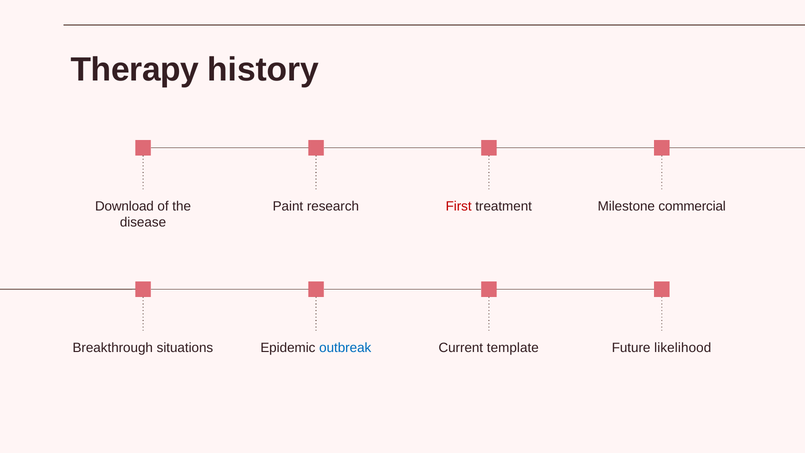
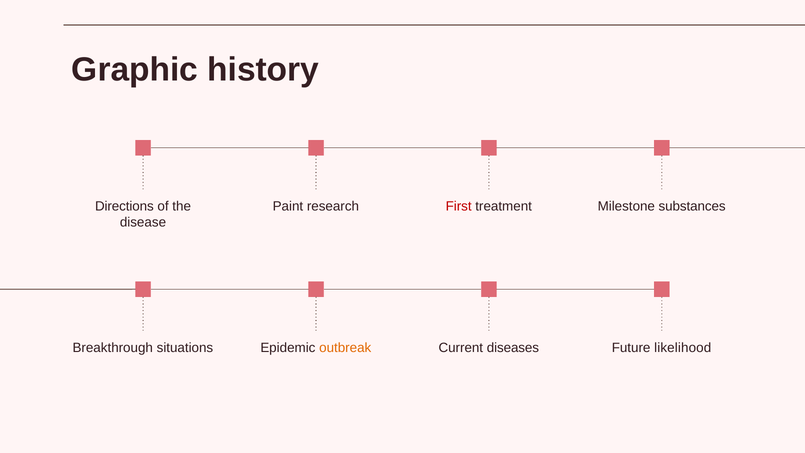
Therapy: Therapy -> Graphic (135, 70)
Download: Download -> Directions (124, 206)
commercial: commercial -> substances (692, 206)
outbreak colour: blue -> orange (345, 347)
template: template -> diseases (513, 347)
